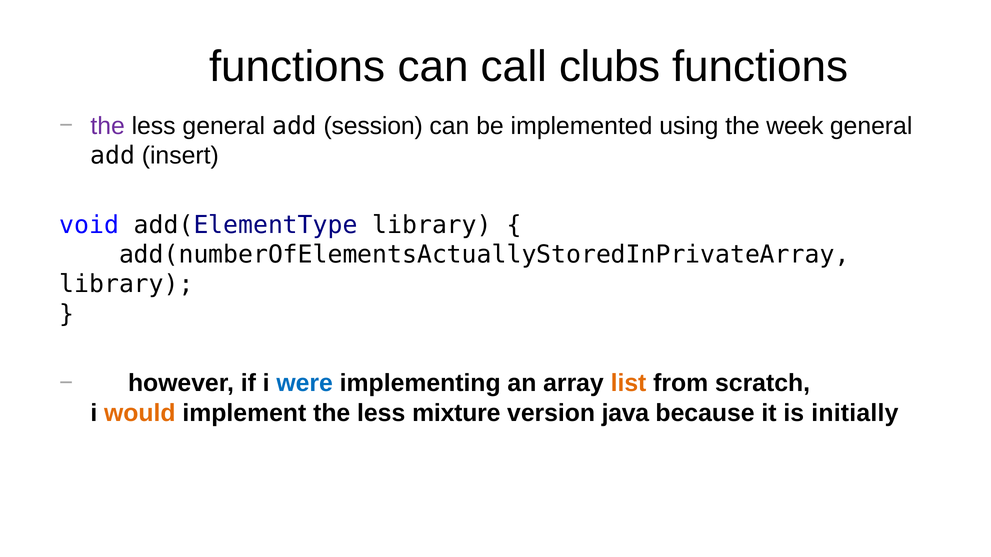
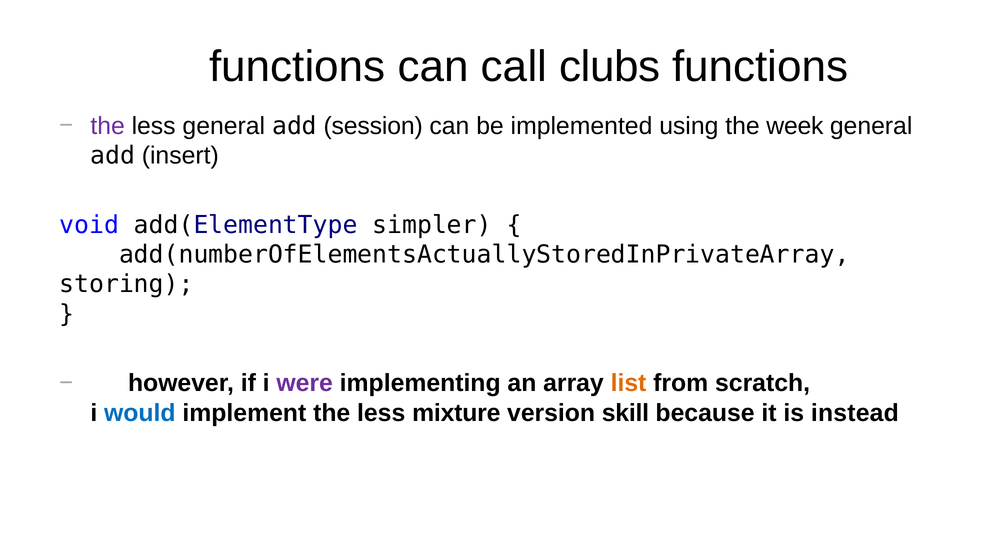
add(ElementType library: library -> simpler (432, 225)
library: library -> storing (127, 285)
were colour: blue -> purple (305, 384)
would colour: orange -> blue (140, 413)
java: java -> skill (625, 413)
initially: initially -> instead (855, 413)
